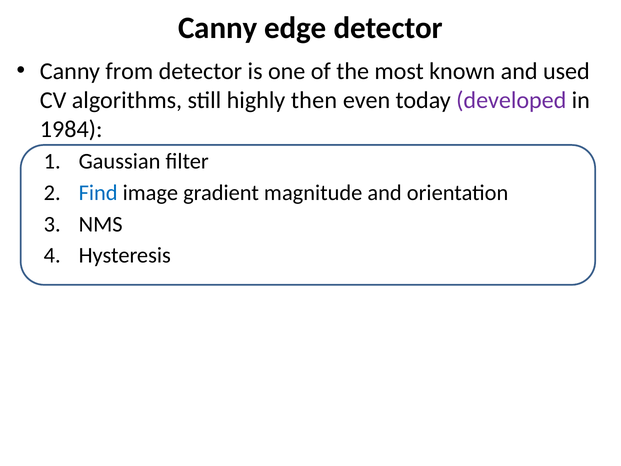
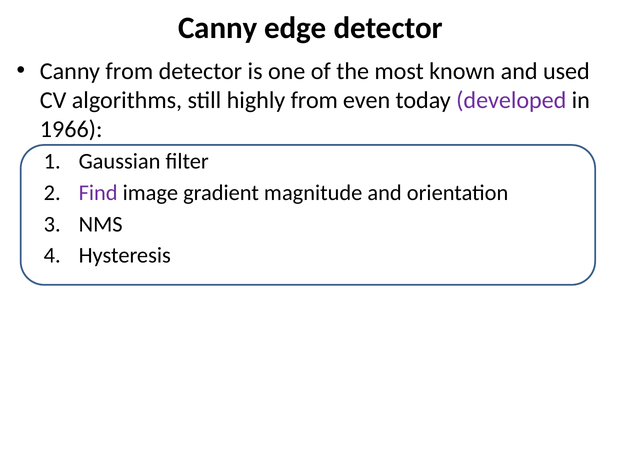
highly then: then -> from (314, 100)
1984: 1984 -> 1966 (71, 129)
Find colour: blue -> purple (98, 193)
